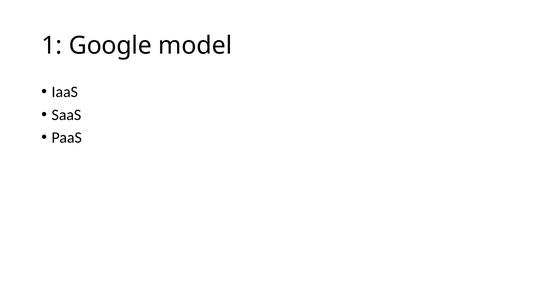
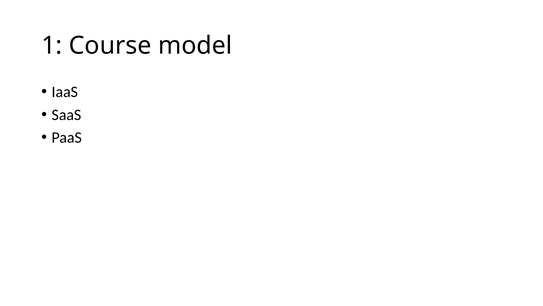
Google: Google -> Course (110, 46)
